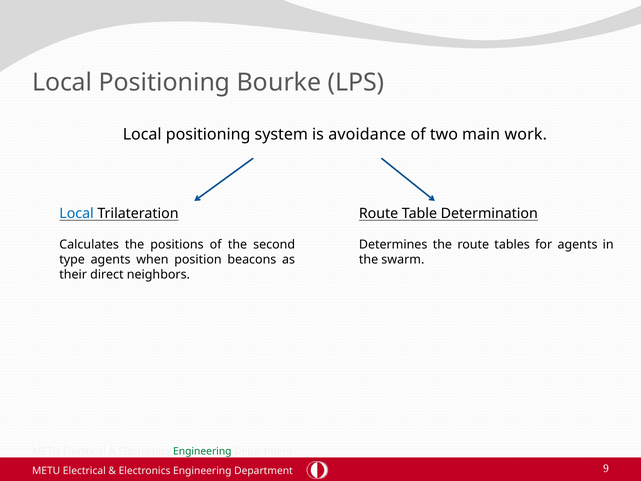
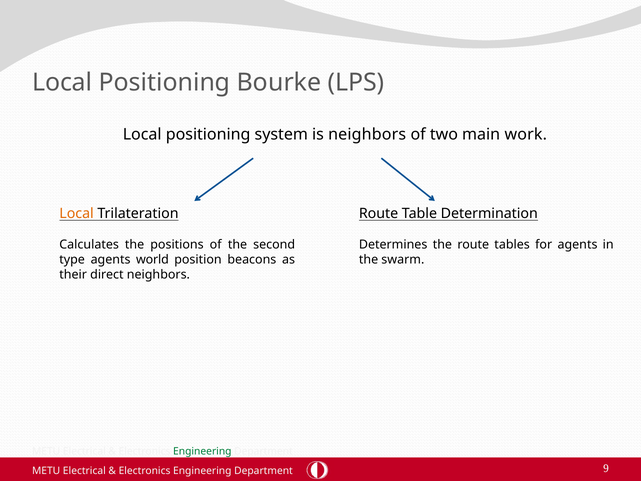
is avoidance: avoidance -> neighbors (367, 135)
Local colour: blue -> orange (77, 214)
when: when -> world (152, 259)
